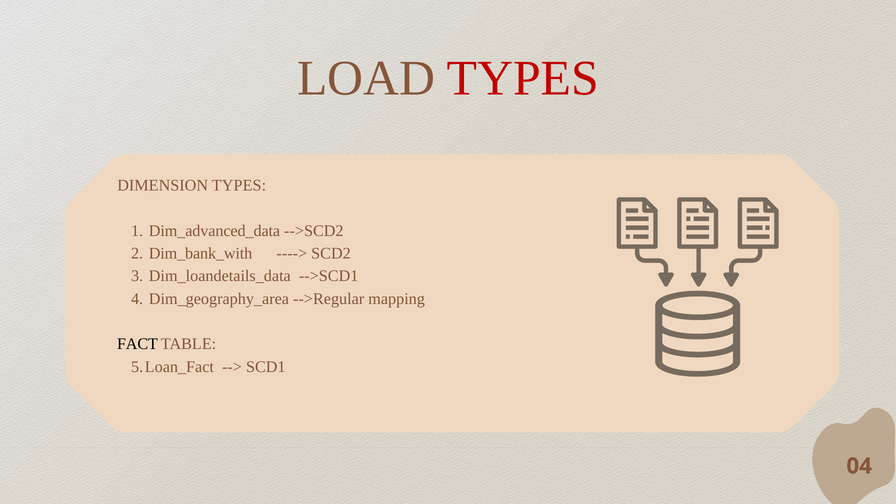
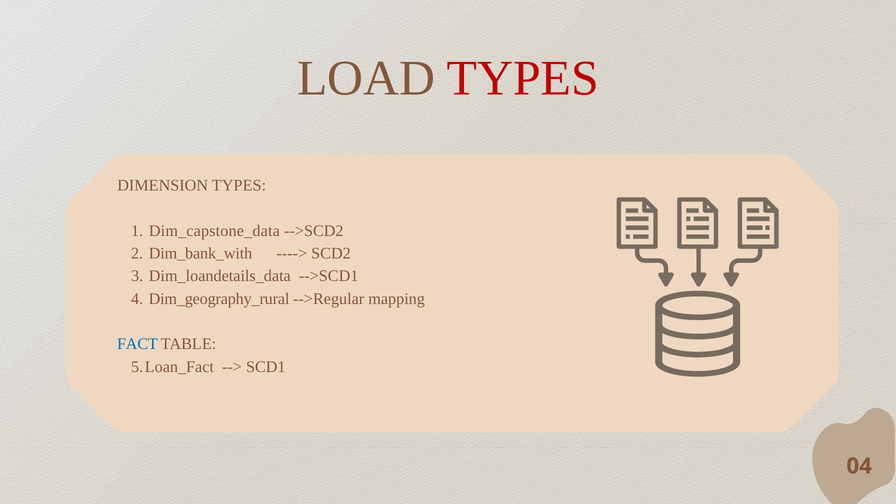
Dim_advanced_data: Dim_advanced_data -> Dim_capstone_data (214, 231)
Dim_geography_area: Dim_geography_area -> Dim_geography_rural (219, 299)
FACT colour: black -> blue (137, 344)
